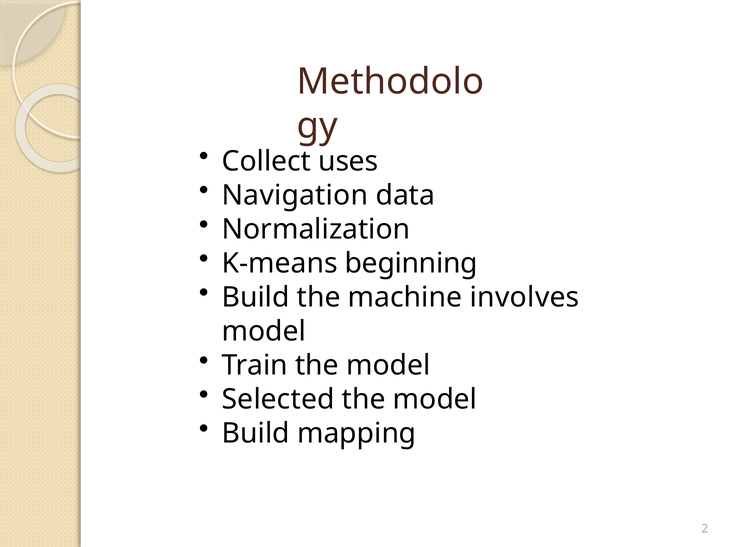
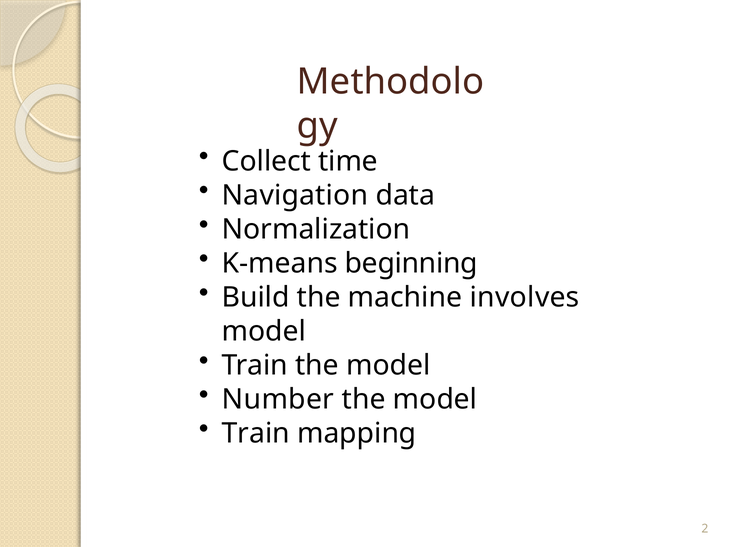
uses: uses -> time (348, 161)
Selected: Selected -> Number (278, 399)
Build: Build -> Train (256, 433)
